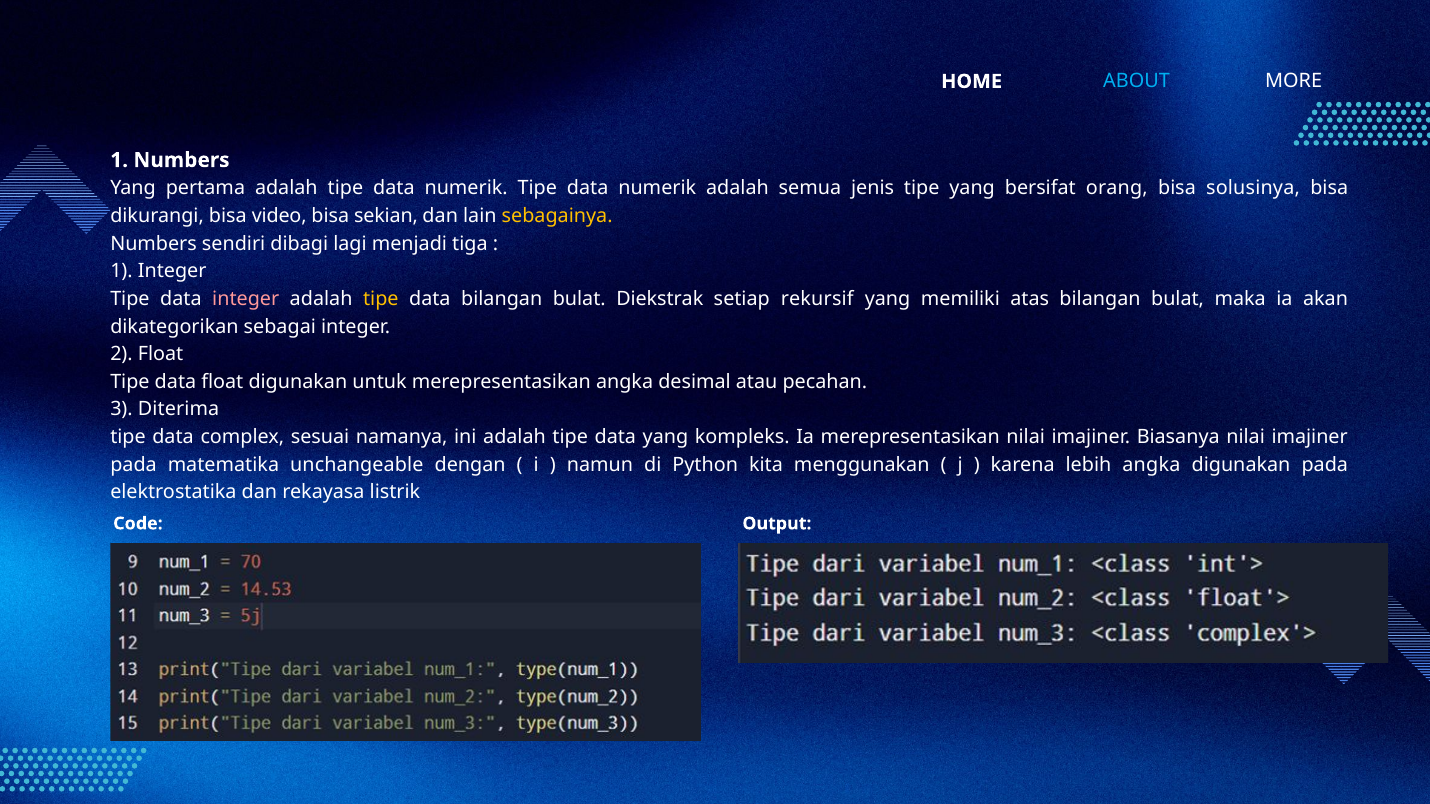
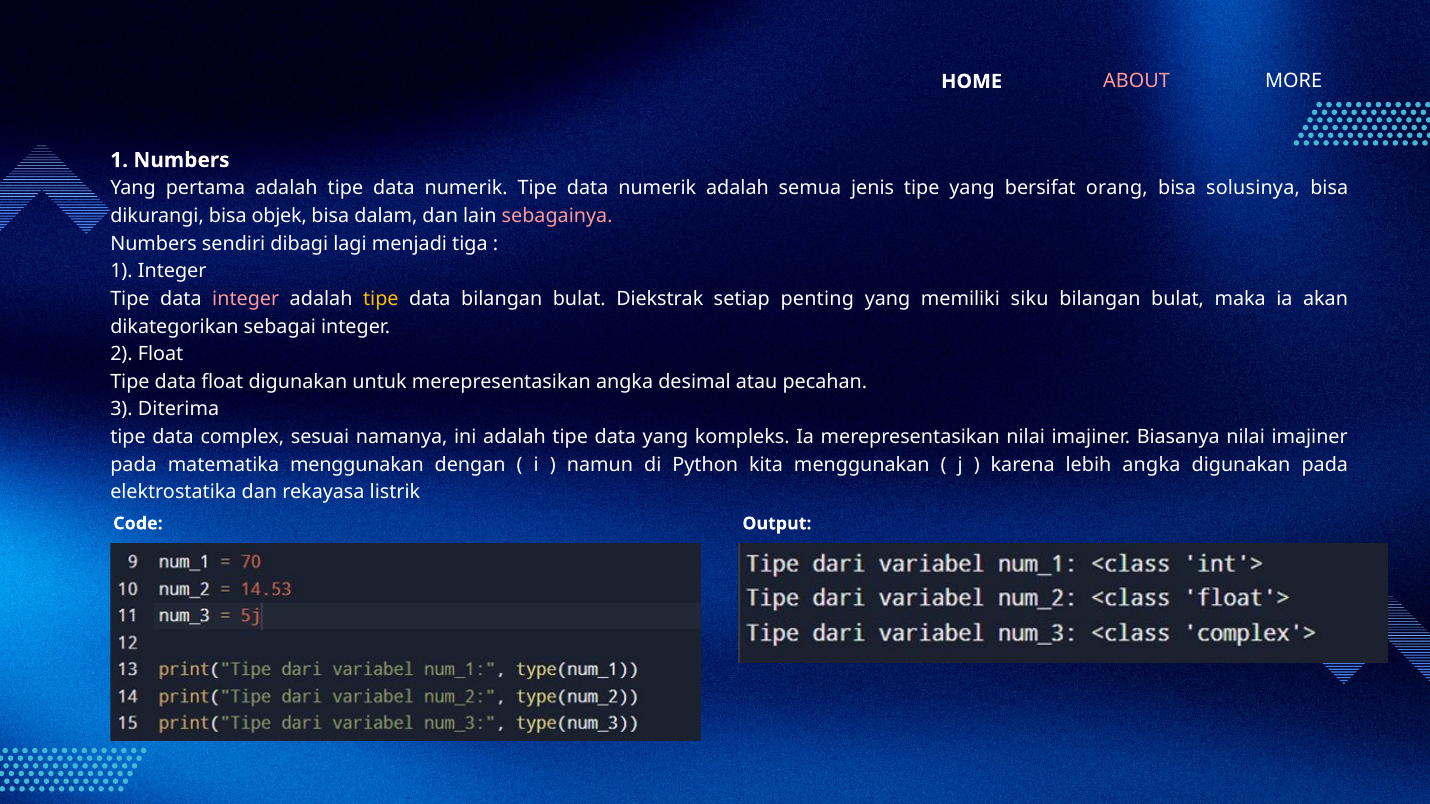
ABOUT colour: light blue -> pink (1137, 81)
video: video -> objek (279, 216)
sekian: sekian -> dalam (386, 216)
sebagainya colour: yellow -> pink (557, 216)
rekursif: rekursif -> penting (817, 299)
atas: atas -> siku (1030, 299)
matematika unchangeable: unchangeable -> menggunakan (357, 465)
